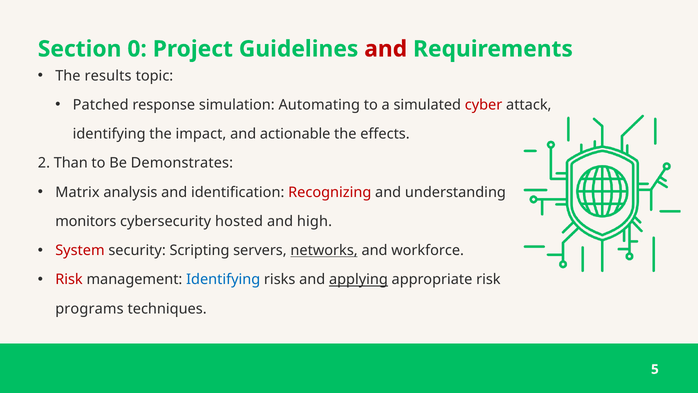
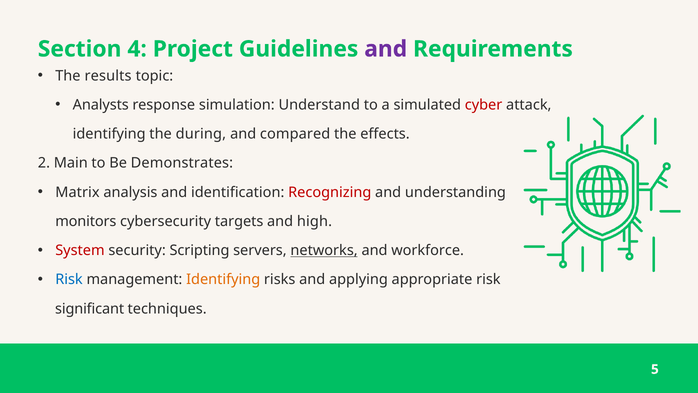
0: 0 -> 4 (137, 49)
and colour: red -> purple (386, 49)
Patched: Patched -> Analysts (101, 105)
Automating: Automating -> Understand (319, 105)
impact: impact -> during (201, 134)
actionable: actionable -> compared (295, 134)
Than: Than -> Main (71, 163)
hosted: hosted -> targets (239, 221)
Risk colour: red -> blue (69, 279)
Identifying colour: blue -> orange (223, 279)
applying underline: present -> none (358, 279)
programs: programs -> significant (90, 308)
